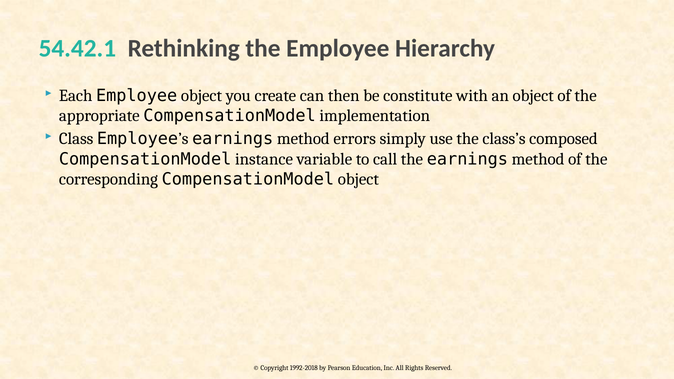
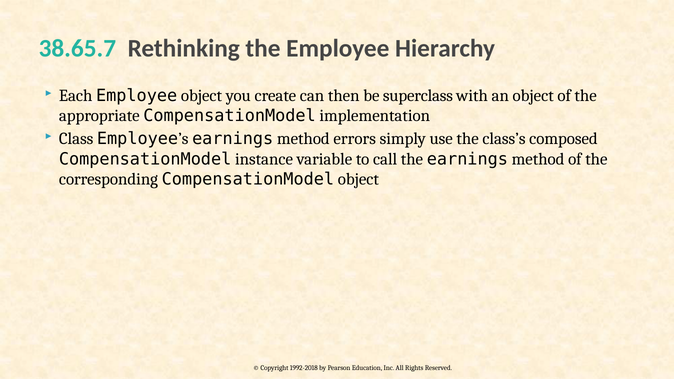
54.42.1: 54.42.1 -> 38.65.7 (77, 49)
constitute: constitute -> superclass (418, 96)
